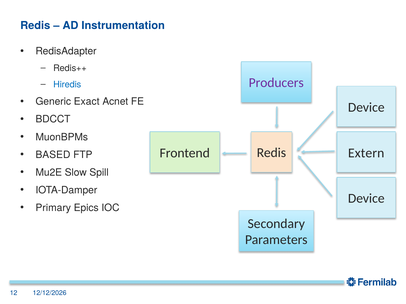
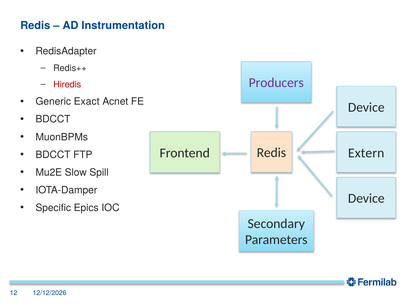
Hiredis colour: blue -> red (67, 85)
BASED: BASED -> BDCCT (53, 155)
Primary: Primary -> Specific (53, 208)
